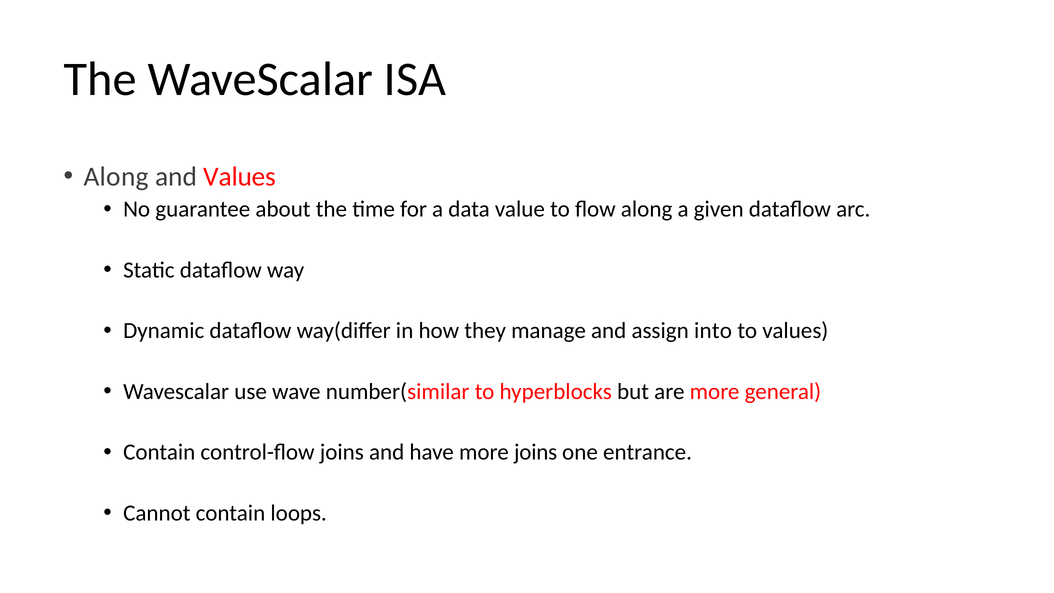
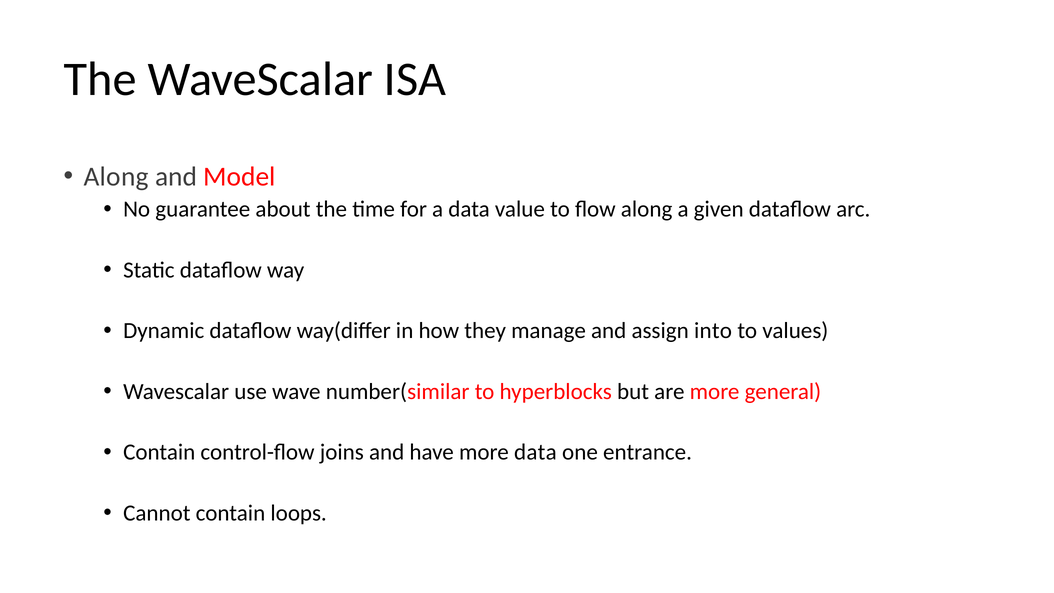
and Values: Values -> Model (240, 176)
more joins: joins -> data (535, 452)
